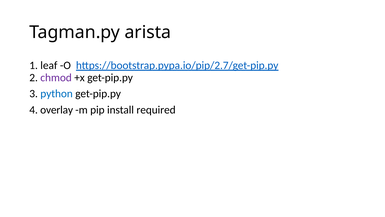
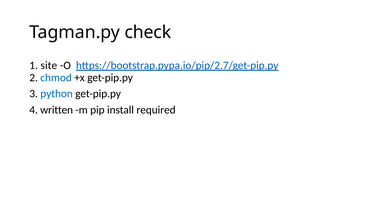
arista: arista -> check (148, 32)
leaf: leaf -> site (49, 65)
chmod colour: purple -> blue (56, 77)
overlay: overlay -> written (57, 110)
